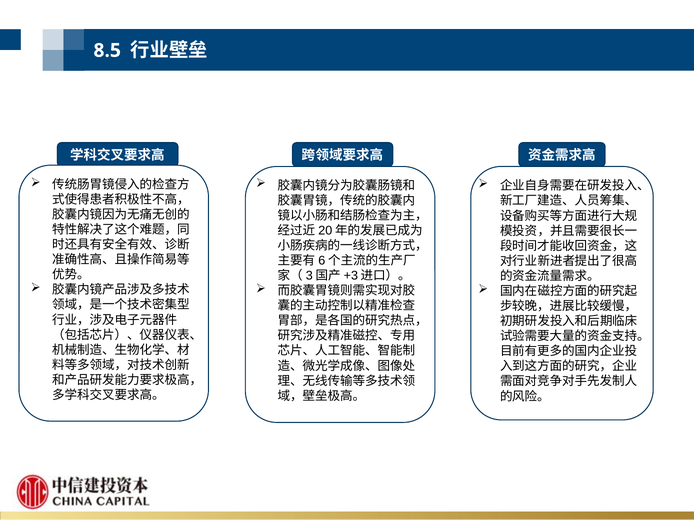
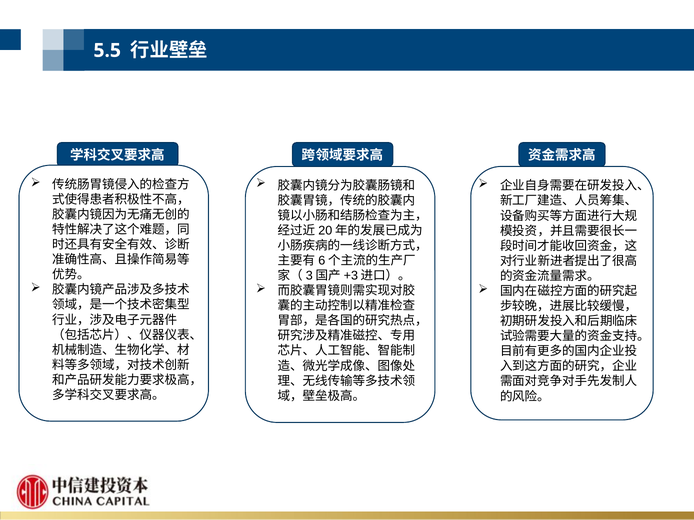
8.5: 8.5 -> 5.5 (107, 51)
